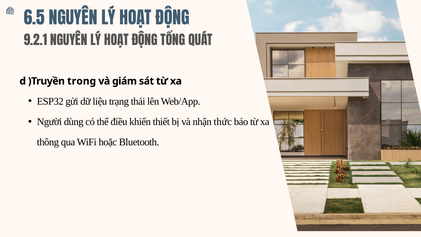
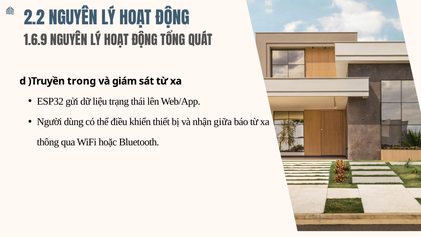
6.5: 6.5 -> 2.2 (34, 19)
9.2.1: 9.2.1 -> 1.6.9 (35, 41)
thức: thức -> giữa (223, 122)
